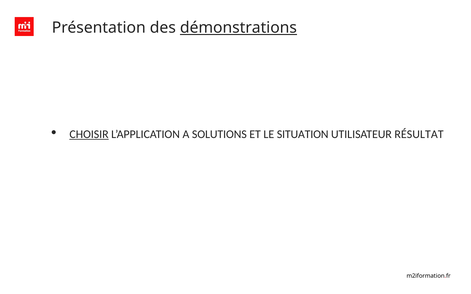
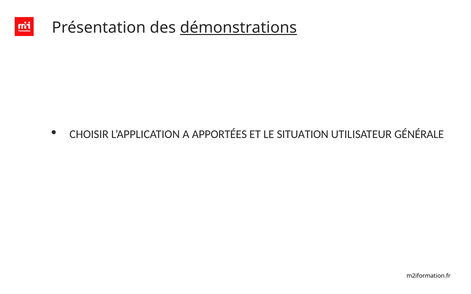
CHOISIR underline: present -> none (89, 135)
SOLUTIONS: SOLUTIONS -> APPORTÉES (219, 135)
RÉSULTAT: RÉSULTAT -> GÉNÉRALE (419, 135)
